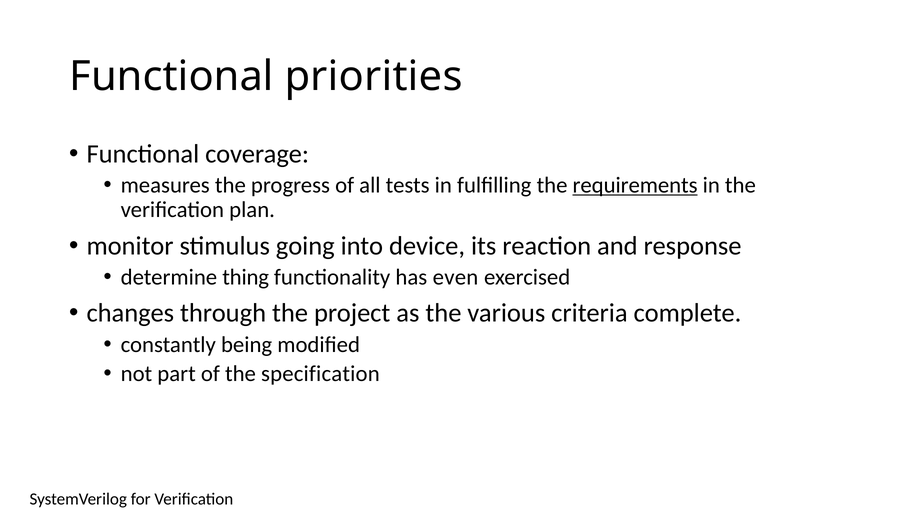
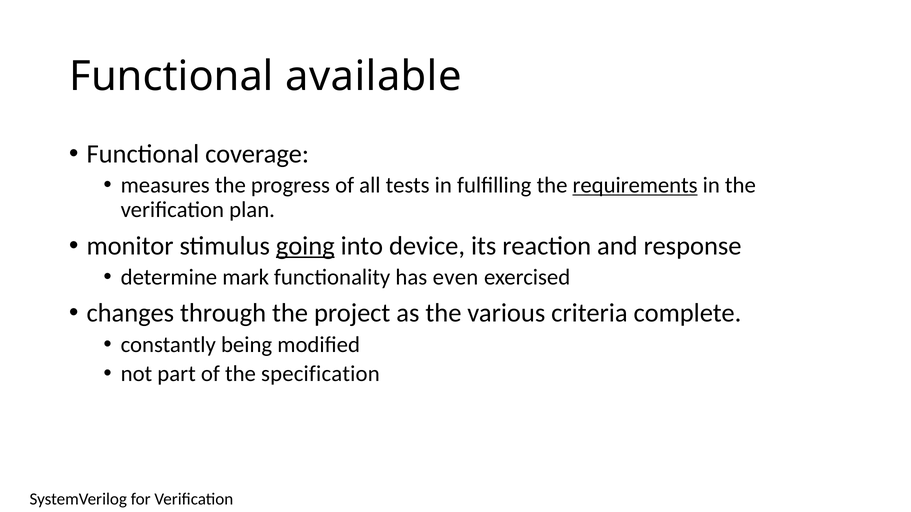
priorities: priorities -> available (374, 77)
going underline: none -> present (305, 246)
thing: thing -> mark (246, 277)
